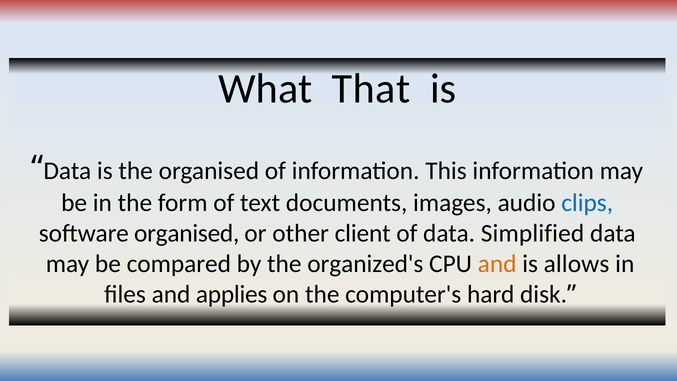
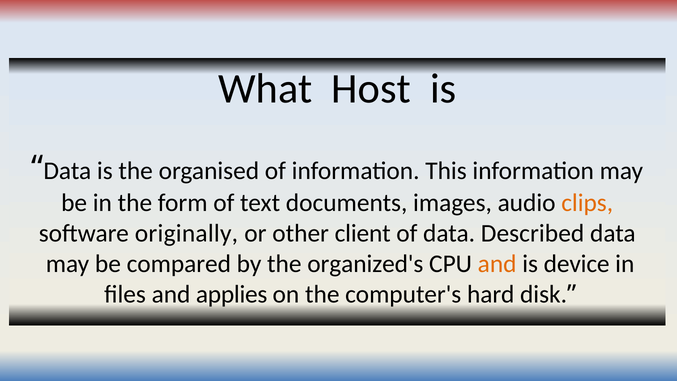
That: That -> Host (371, 89)
clips colour: blue -> orange (587, 203)
software organised: organised -> originally (186, 233)
Simplified: Simplified -> Described (533, 233)
allows: allows -> device (577, 264)
